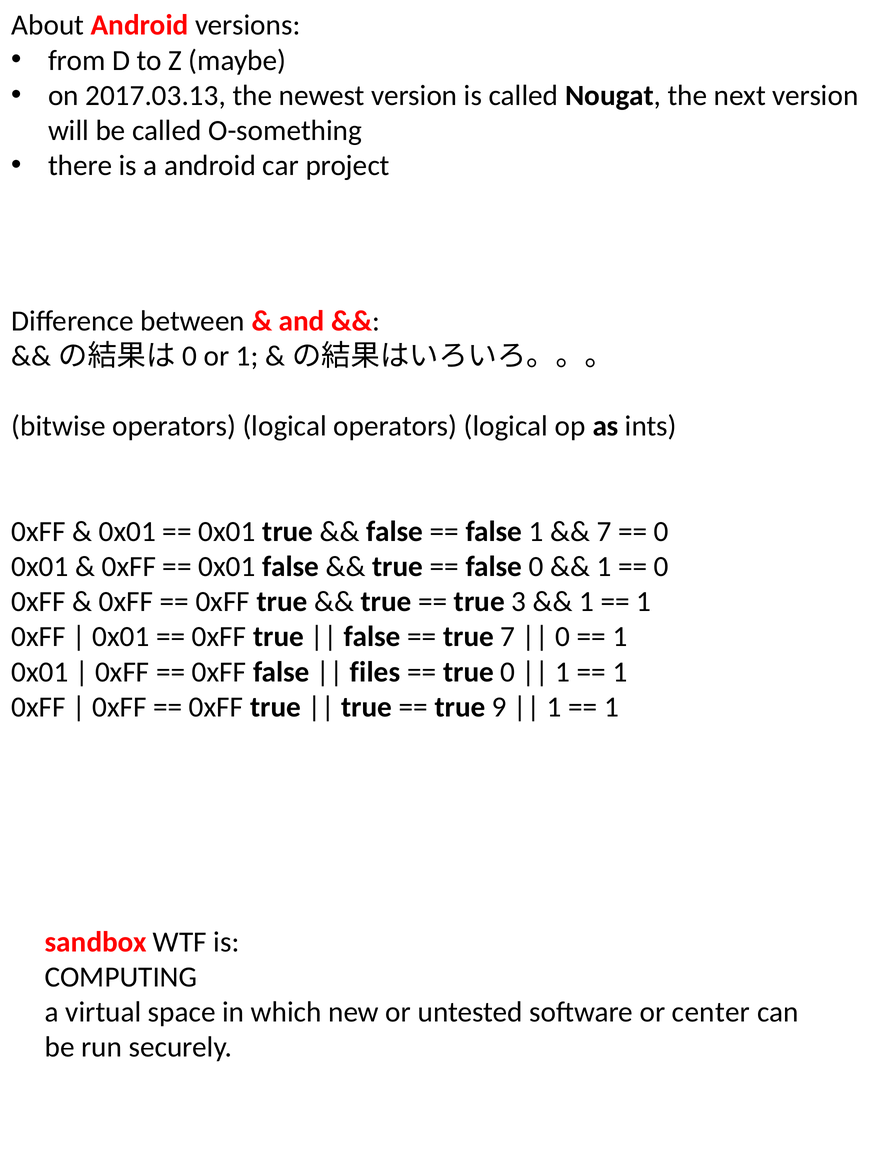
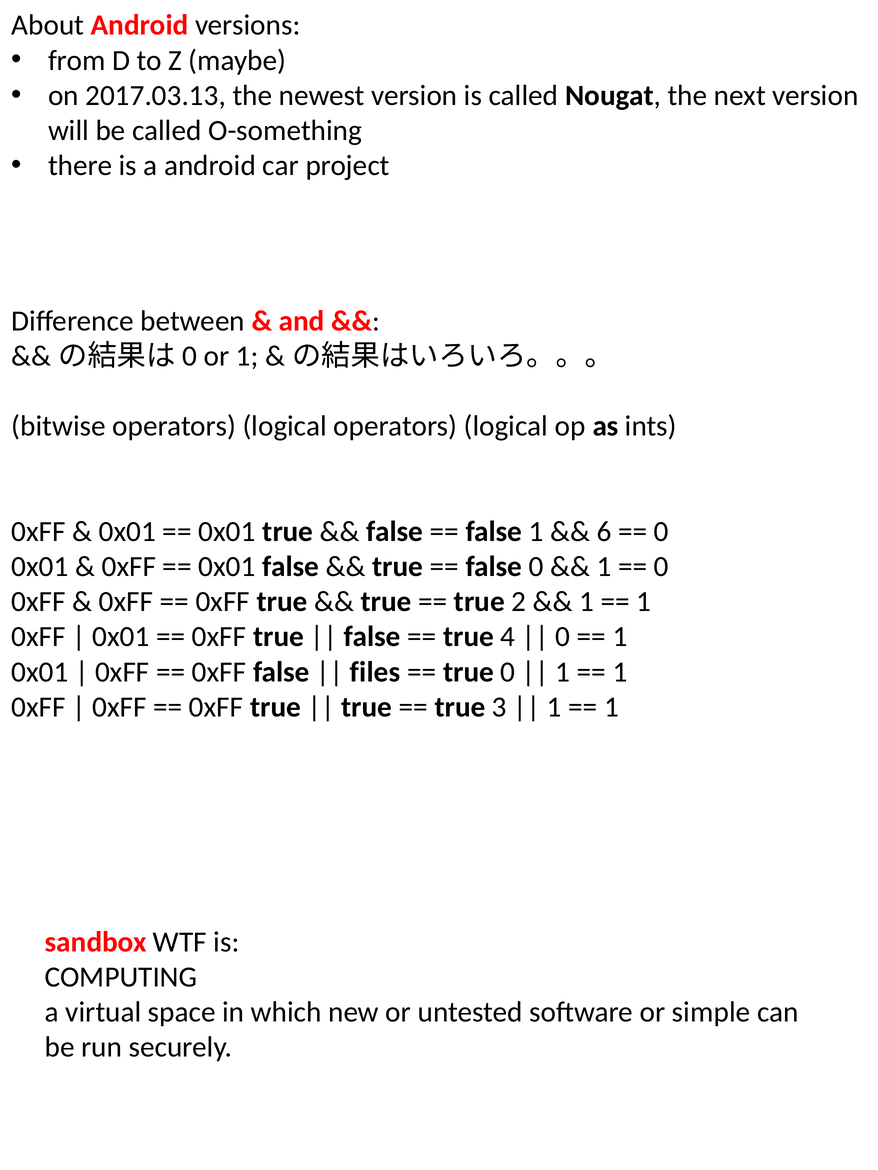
7: 7 -> 6 (604, 532)
3: 3 -> 2 (519, 602)
true 7: 7 -> 4 (508, 637)
9: 9 -> 3 (499, 707)
center: center -> simple (711, 1013)
